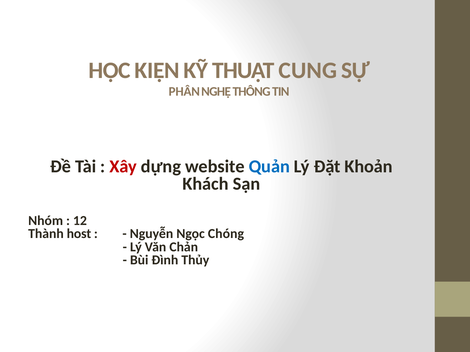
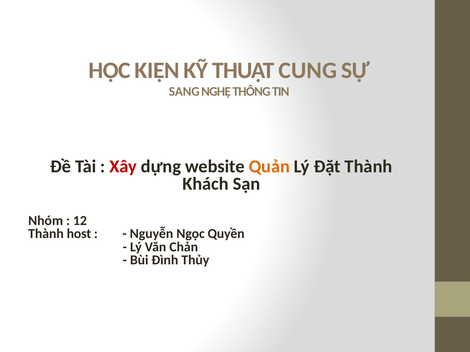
PHÂN: PHÂN -> SANG (184, 92)
Quản colour: blue -> orange (269, 167)
Đặt Khoản: Khoản -> Thành (369, 167)
Chóng: Chóng -> Quyền (226, 234)
